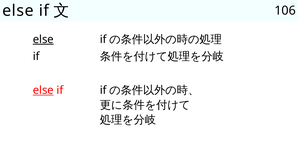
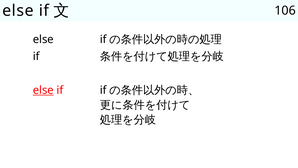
else underline: present -> none (43, 39)
